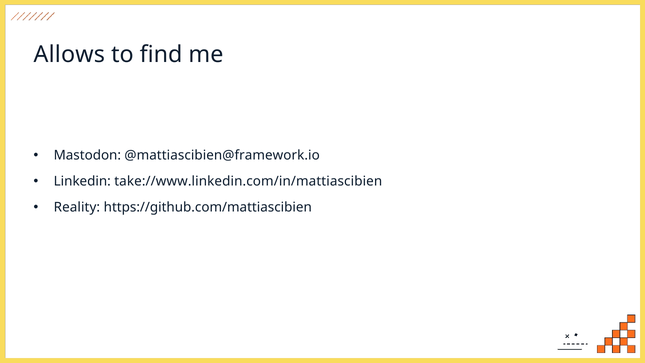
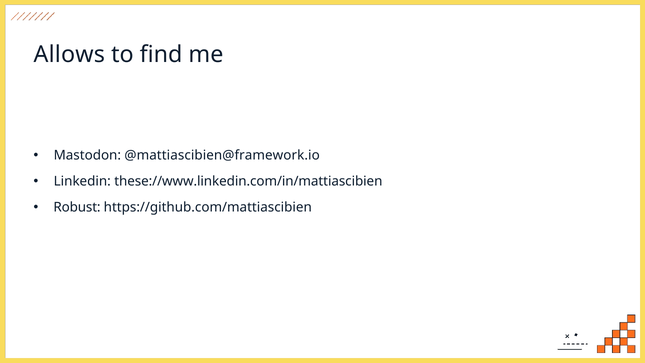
take://www.linkedin.com/in/mattiascibien: take://www.linkedin.com/in/mattiascibien -> these://www.linkedin.com/in/mattiascibien (248, 181)
Reality: Reality -> Robust (77, 207)
